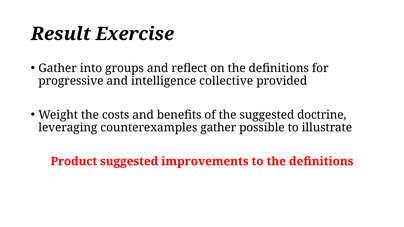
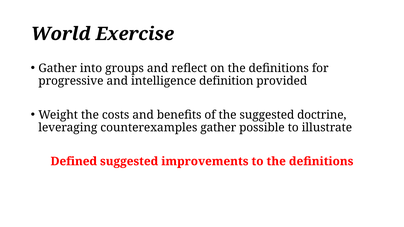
Result: Result -> World (61, 34)
collective: collective -> definition (226, 81)
Product: Product -> Defined (74, 162)
